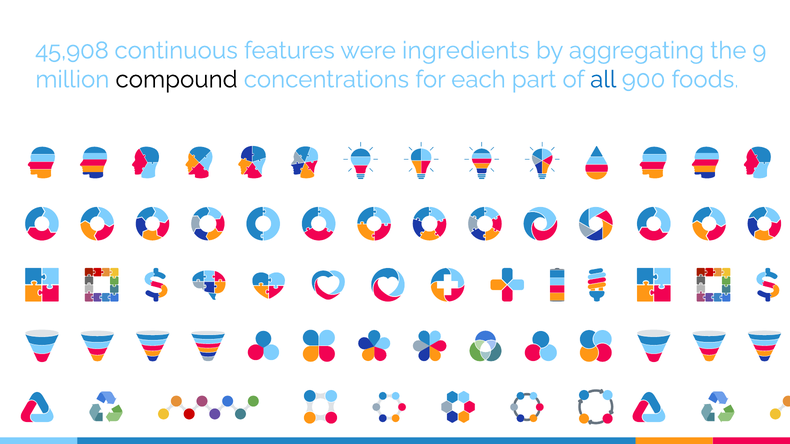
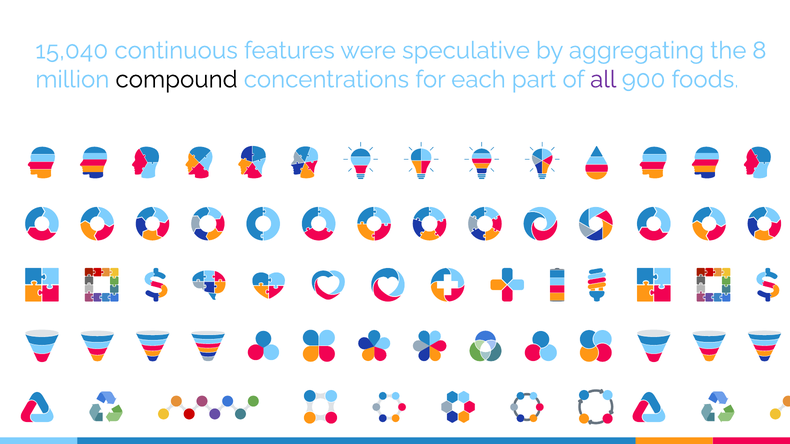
45,908: 45,908 -> 15,040 (72, 51)
ingredients: ingredients -> speculative (466, 51)
9: 9 -> 8 (759, 51)
all colour: blue -> purple (603, 79)
